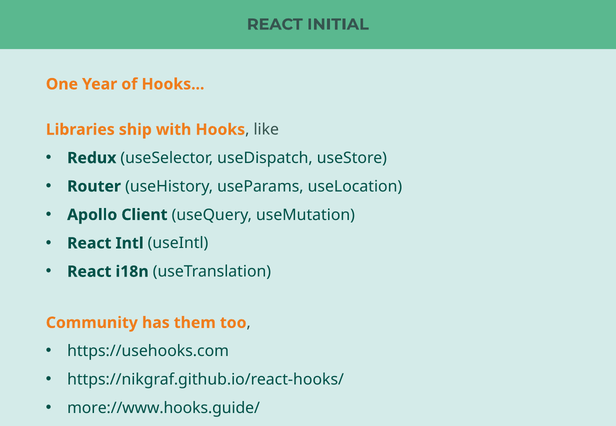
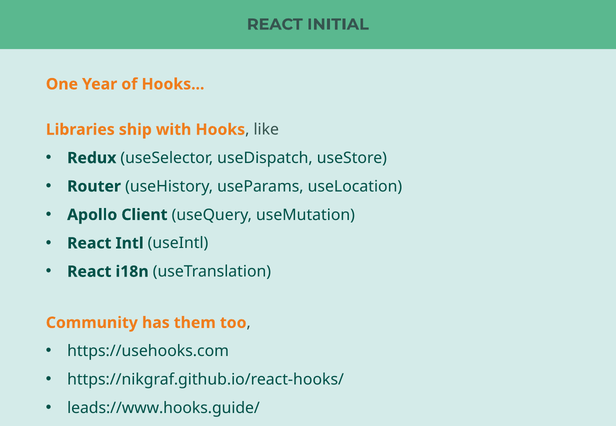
more://www.hooks.guide/: more://www.hooks.guide/ -> leads://www.hooks.guide/ (163, 408)
